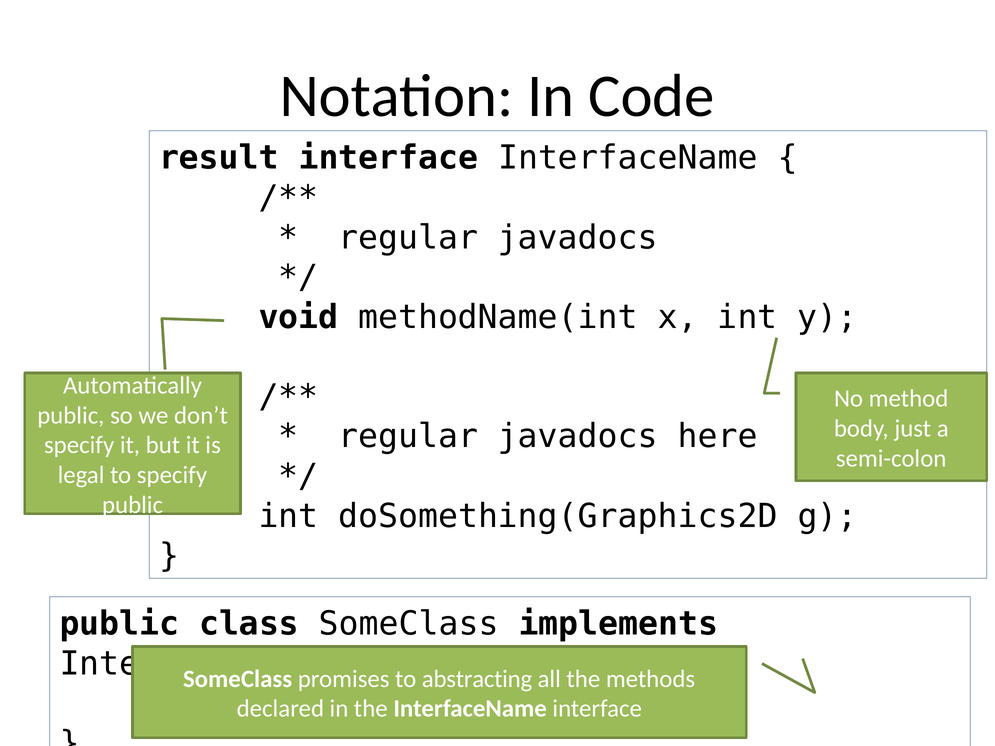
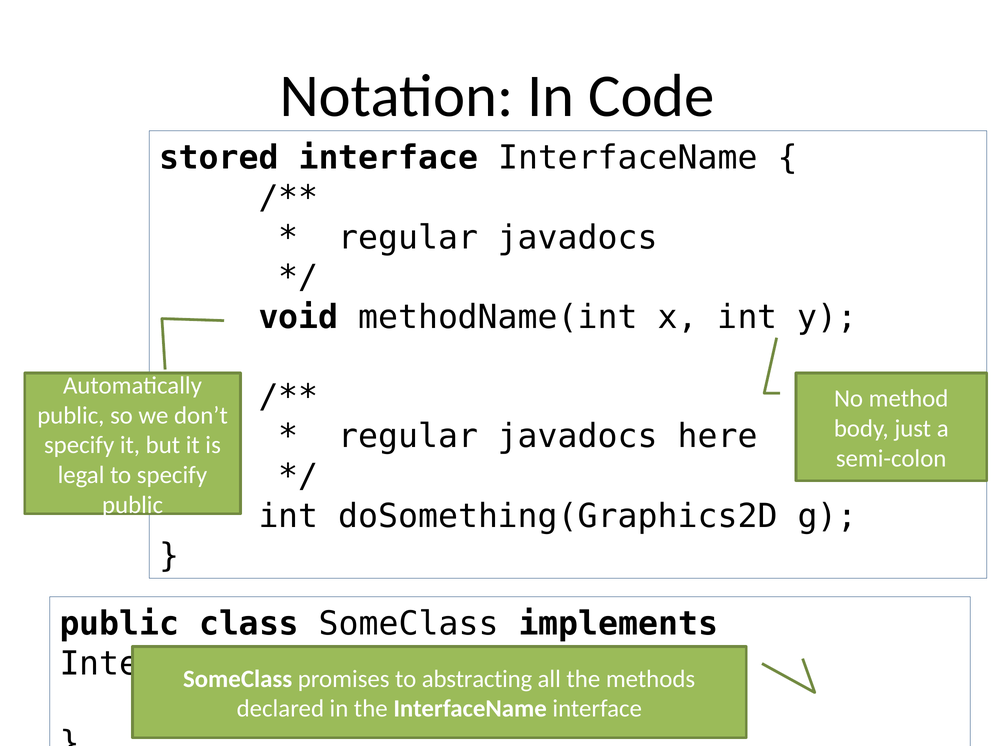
result: result -> stored (219, 158)
